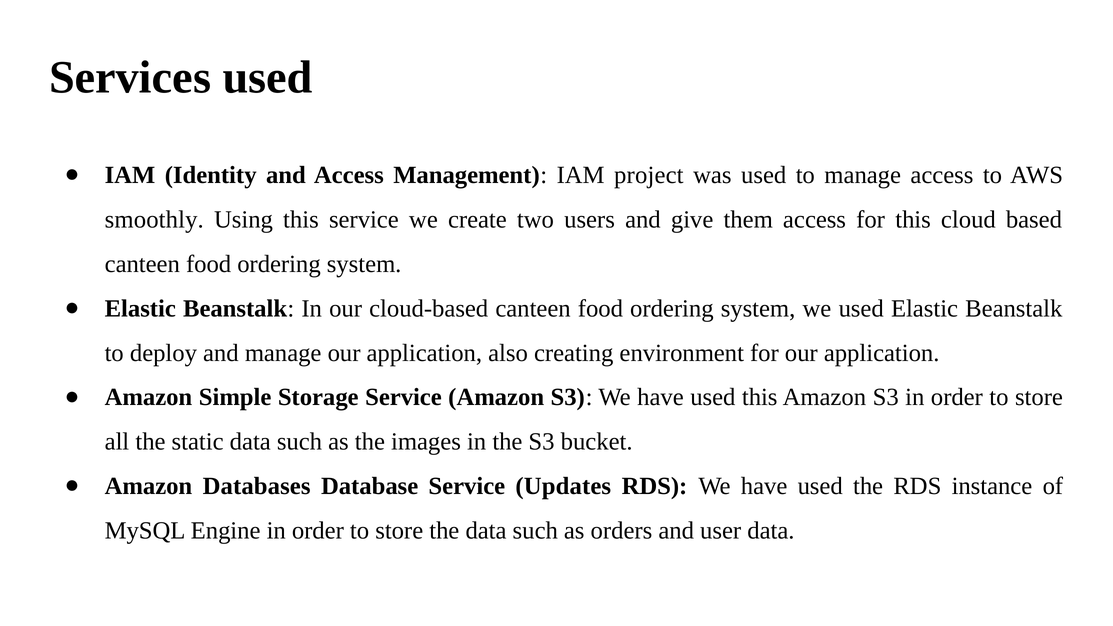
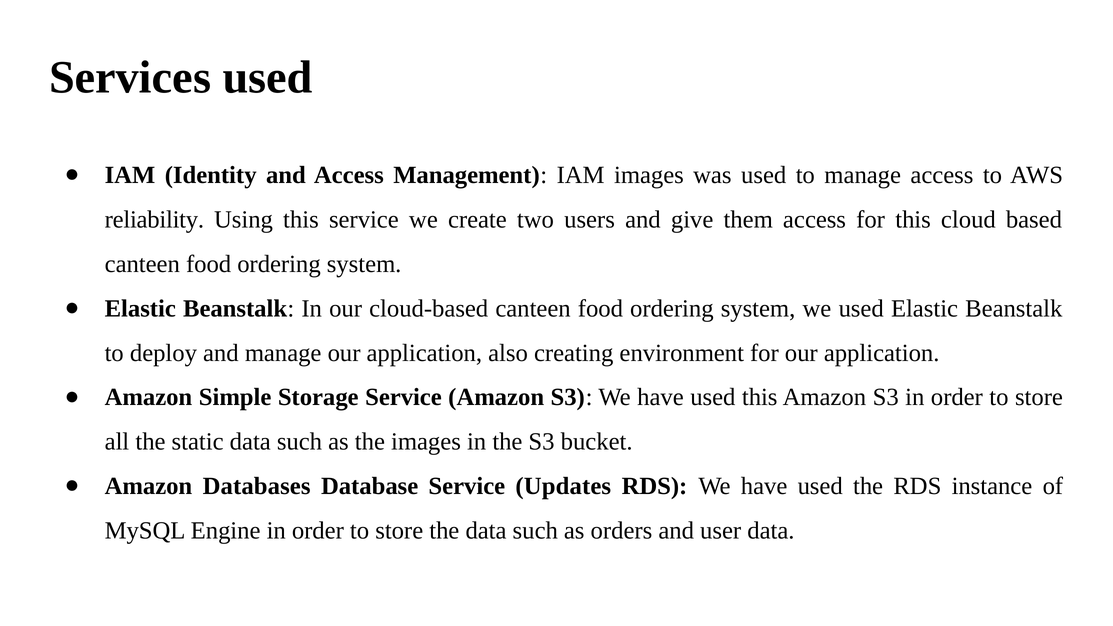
IAM project: project -> images (649, 175)
smoothly: smoothly -> reliability (154, 220)
